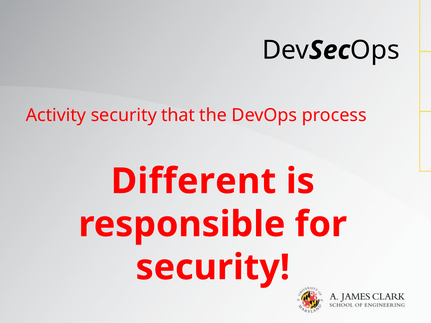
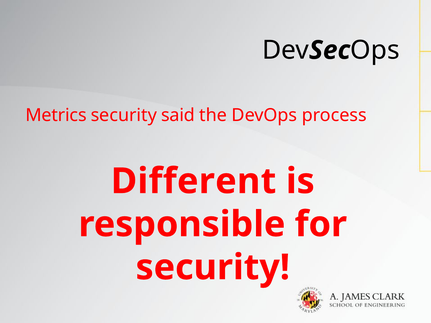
Activity: Activity -> Metrics (56, 115)
that: that -> said (178, 115)
